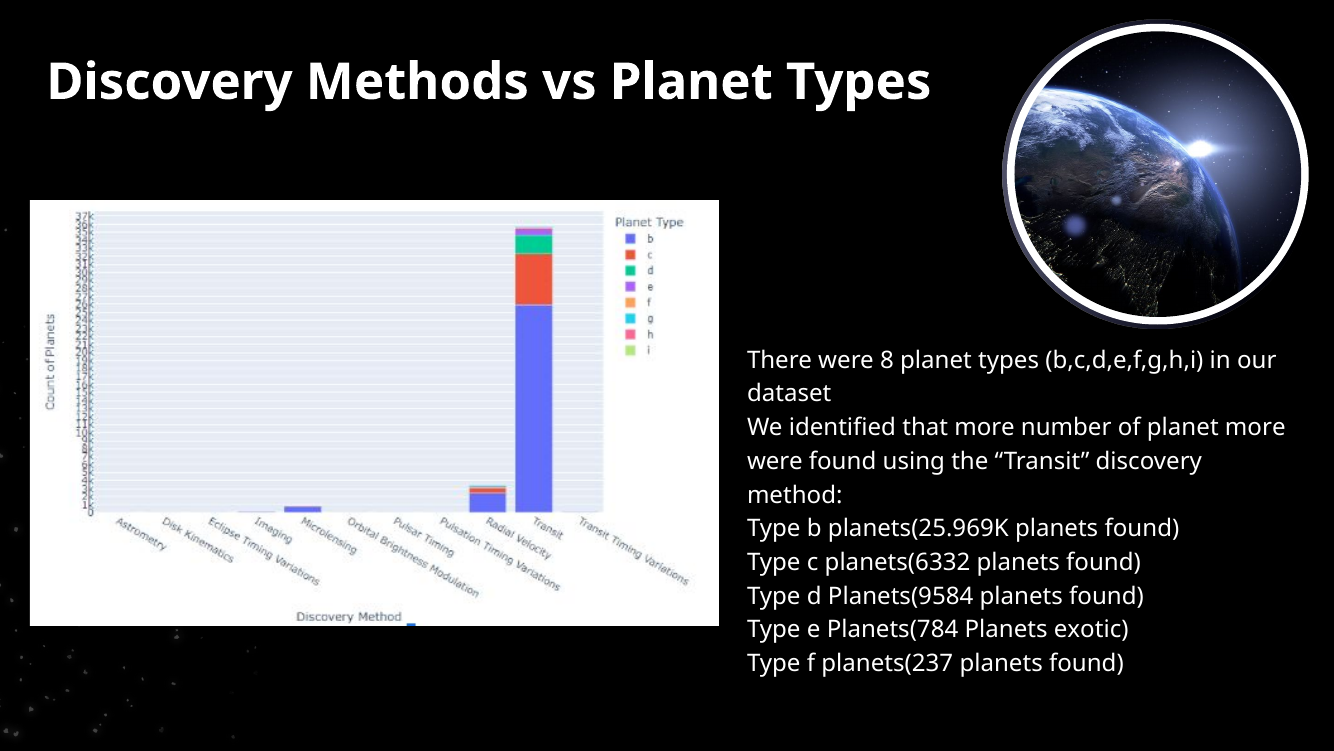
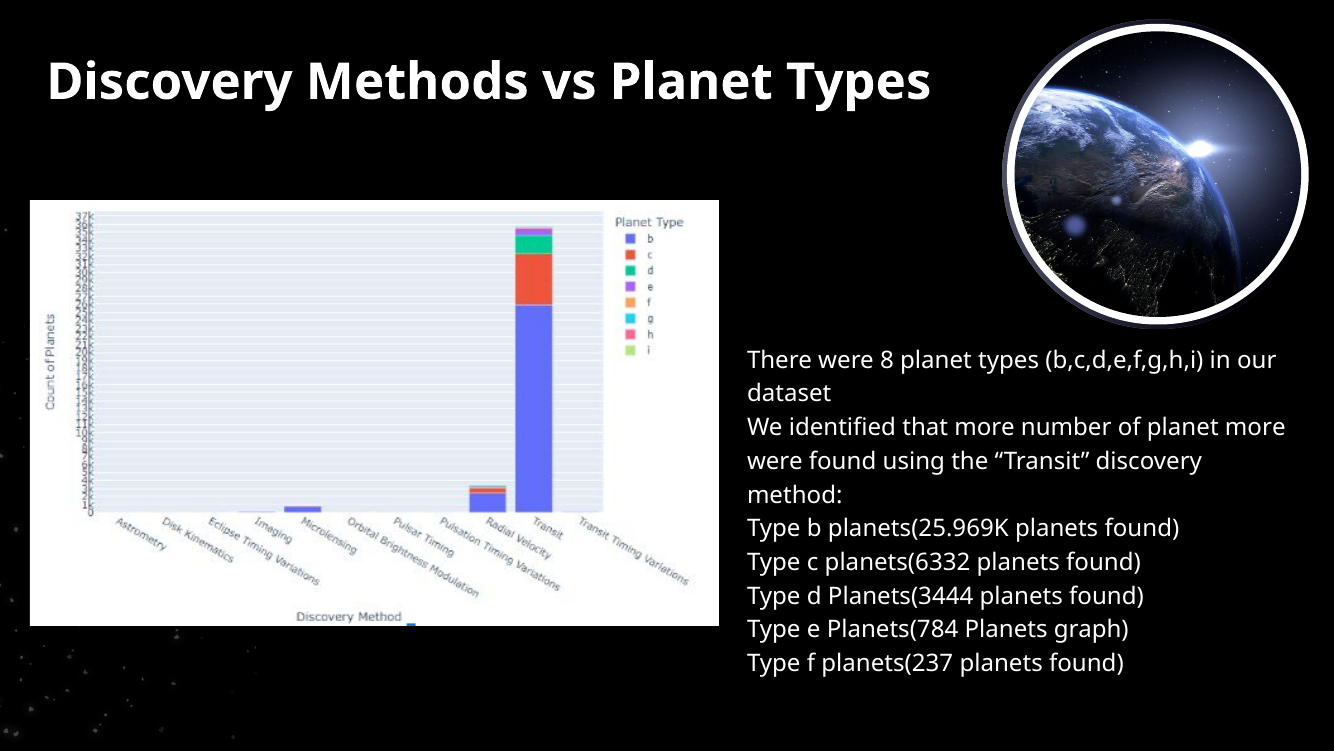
Planets(9584: Planets(9584 -> Planets(3444 (901, 596)
exotic: exotic -> graph (1091, 629)
